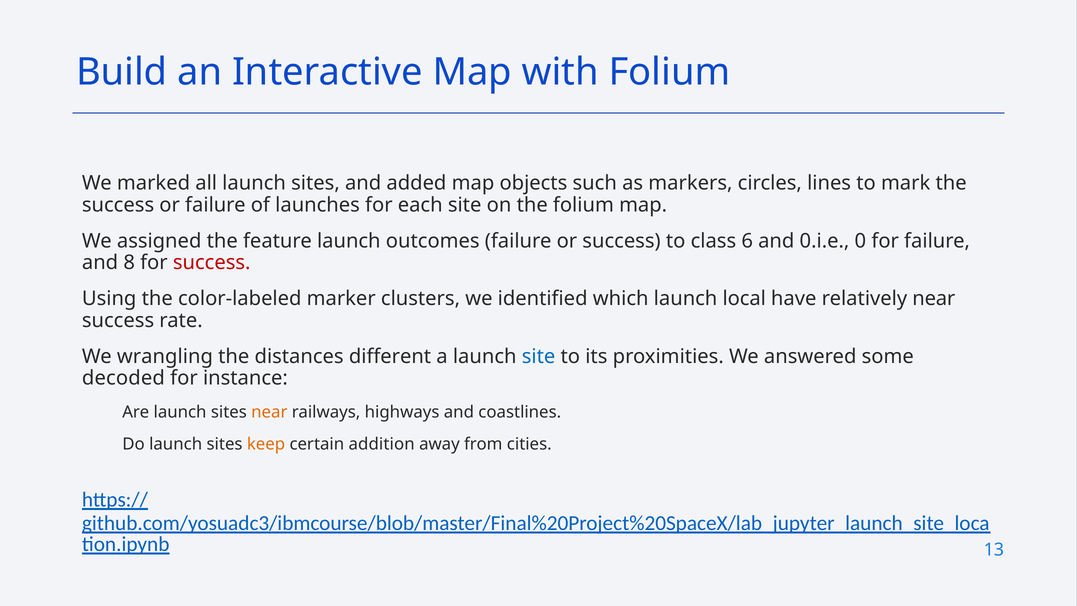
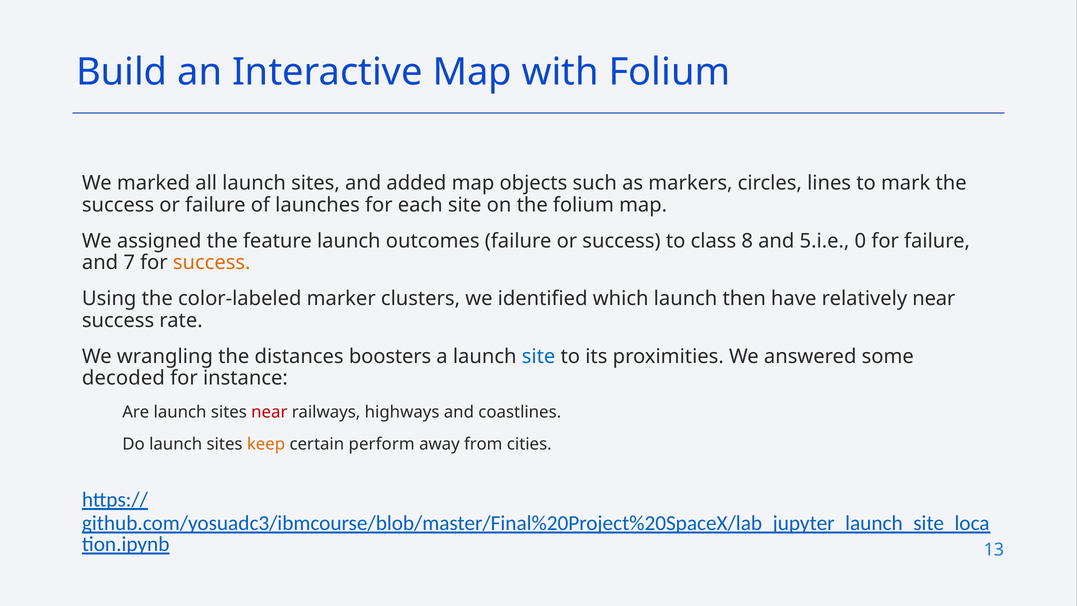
6: 6 -> 8 (747, 241)
0.i.e: 0.i.e -> 5.i.e (824, 241)
8: 8 -> 7 (129, 263)
success colour: red -> orange (212, 263)
local: local -> then (744, 299)
different: different -> boosters (390, 356)
near colour: orange -> red (269, 412)
addition: addition -> perform (382, 444)
